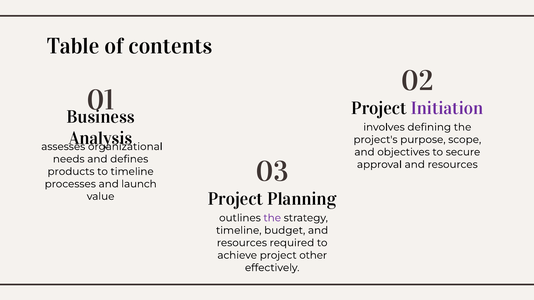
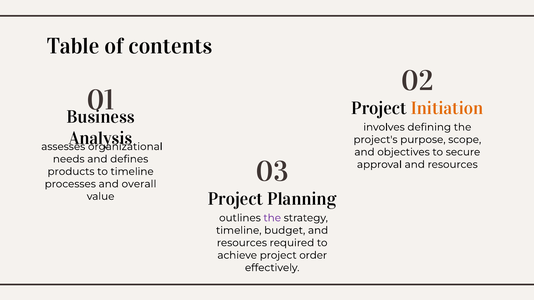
Initiation colour: purple -> orange (447, 108)
launch: launch -> overall (139, 184)
other: other -> order (313, 256)
